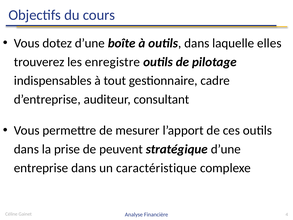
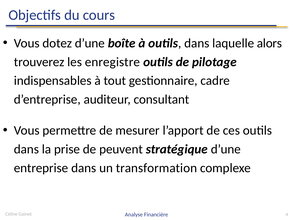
elles: elles -> alors (269, 43)
caractéristique: caractéristique -> transformation (156, 168)
